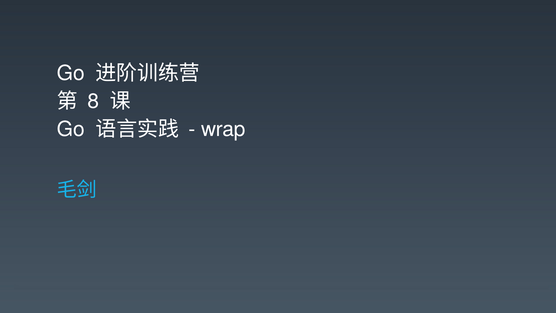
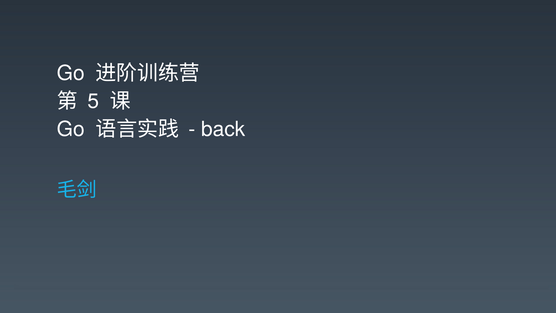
8: 8 -> 5 (93, 101)
wrap: wrap -> back (223, 129)
